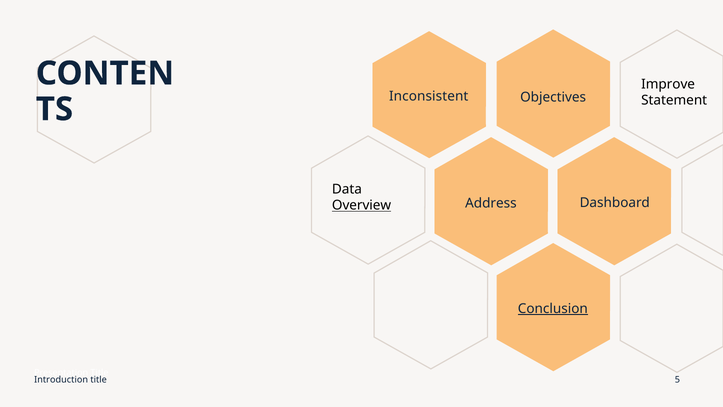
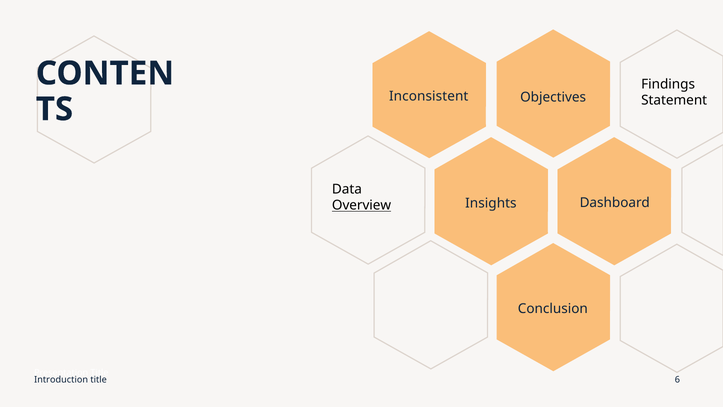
Improve: Improve -> Findings (668, 84)
Address: Address -> Insights (491, 203)
Conclusion underline: present -> none (553, 309)
5: 5 -> 6 (677, 379)
